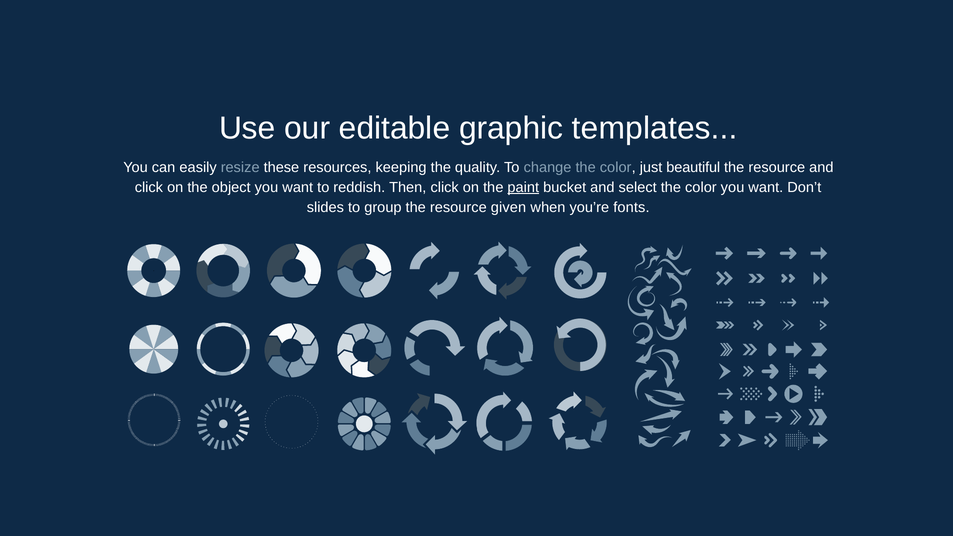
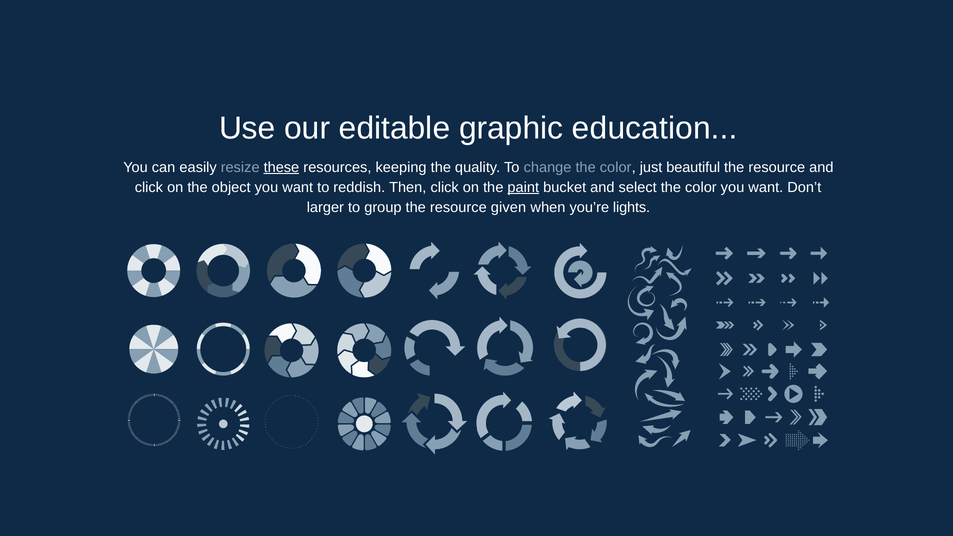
templates: templates -> education (655, 128)
these underline: none -> present (281, 167)
slides: slides -> larger (325, 207)
fonts: fonts -> lights (632, 207)
